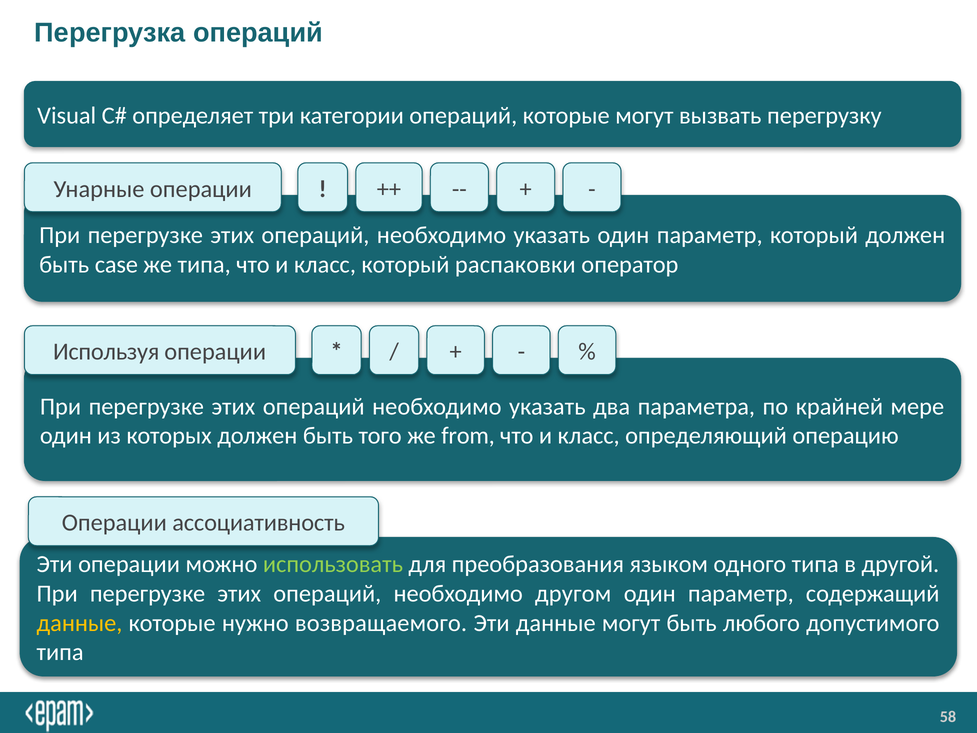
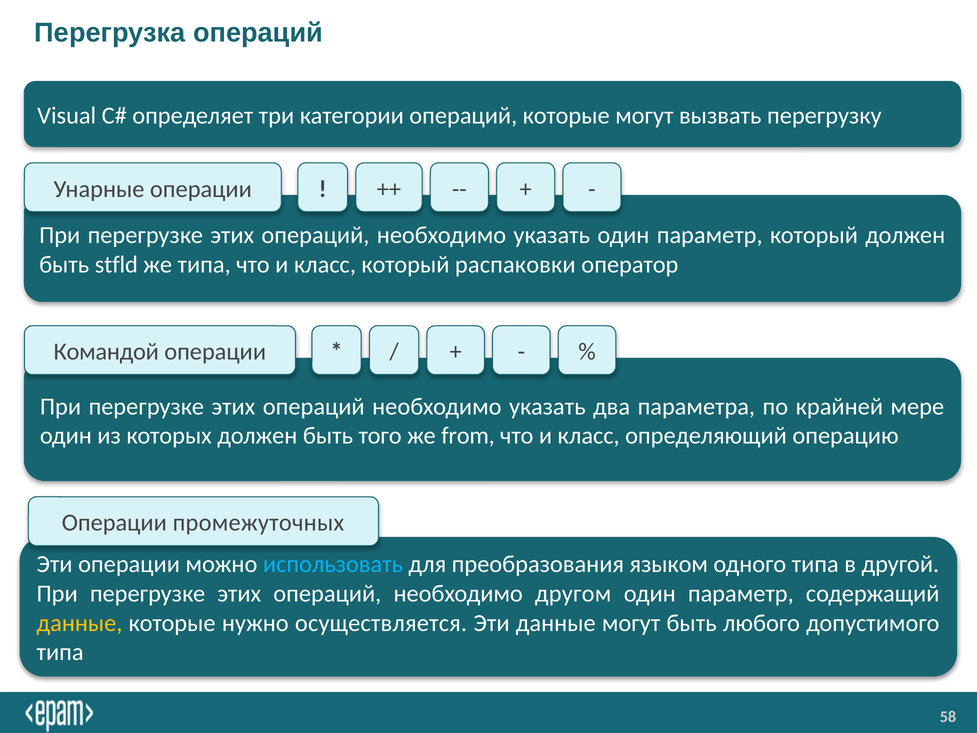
case: case -> stfld (116, 265)
Используя: Используя -> Командой (106, 352)
ассоциативность: ассоциативность -> промежуточных (258, 523)
использовать colour: light green -> light blue (333, 564)
возвращаемого: возвращаемого -> осуществляется (381, 623)
